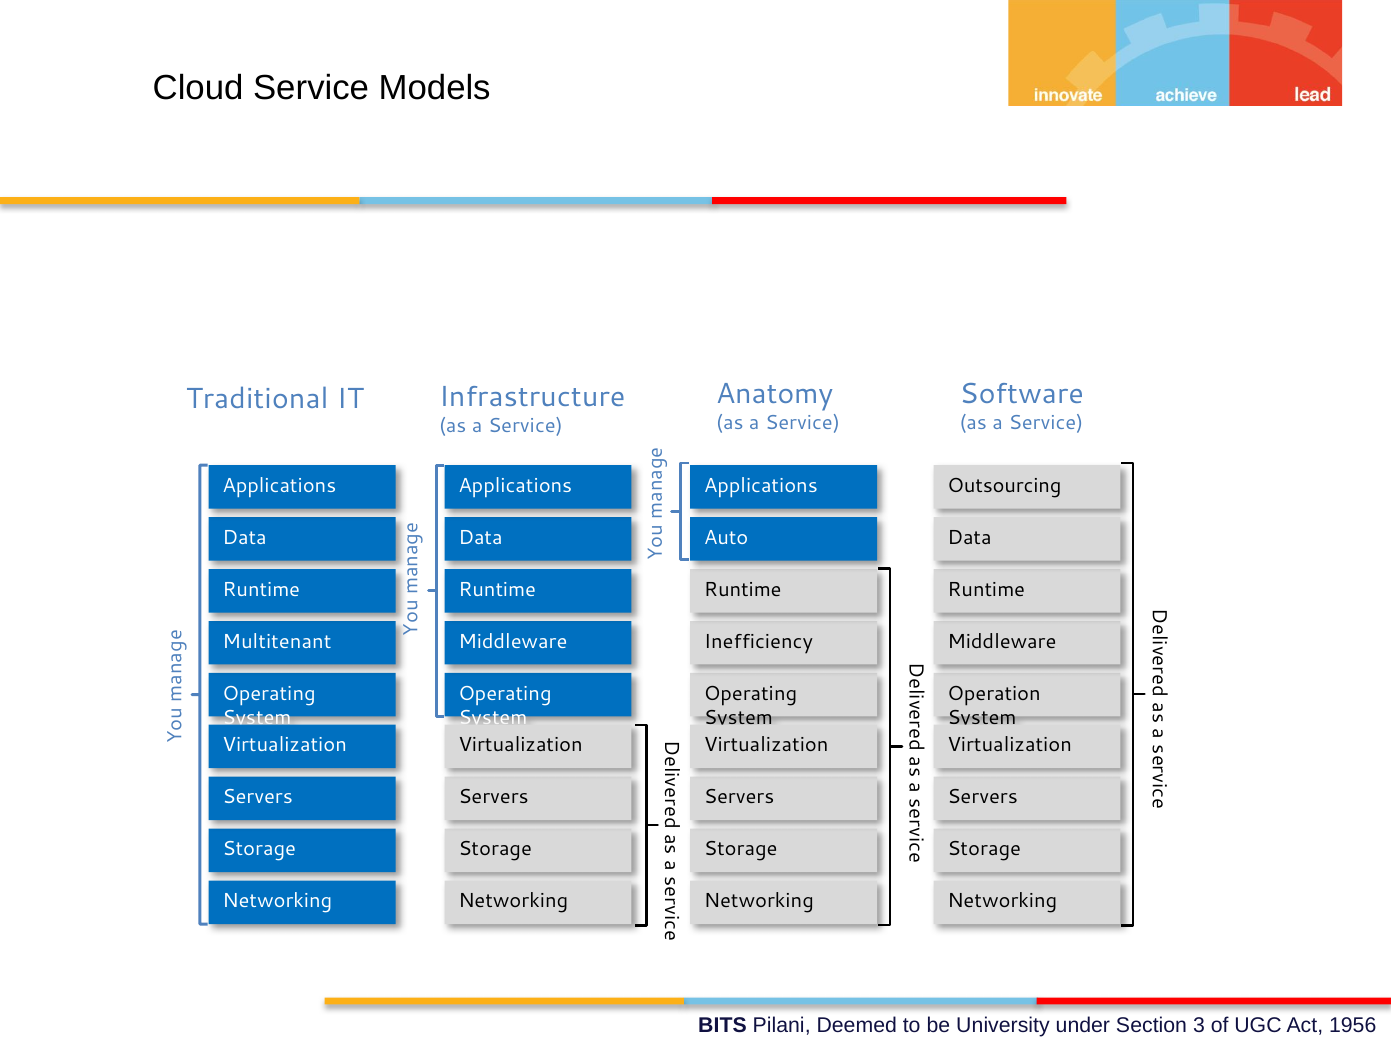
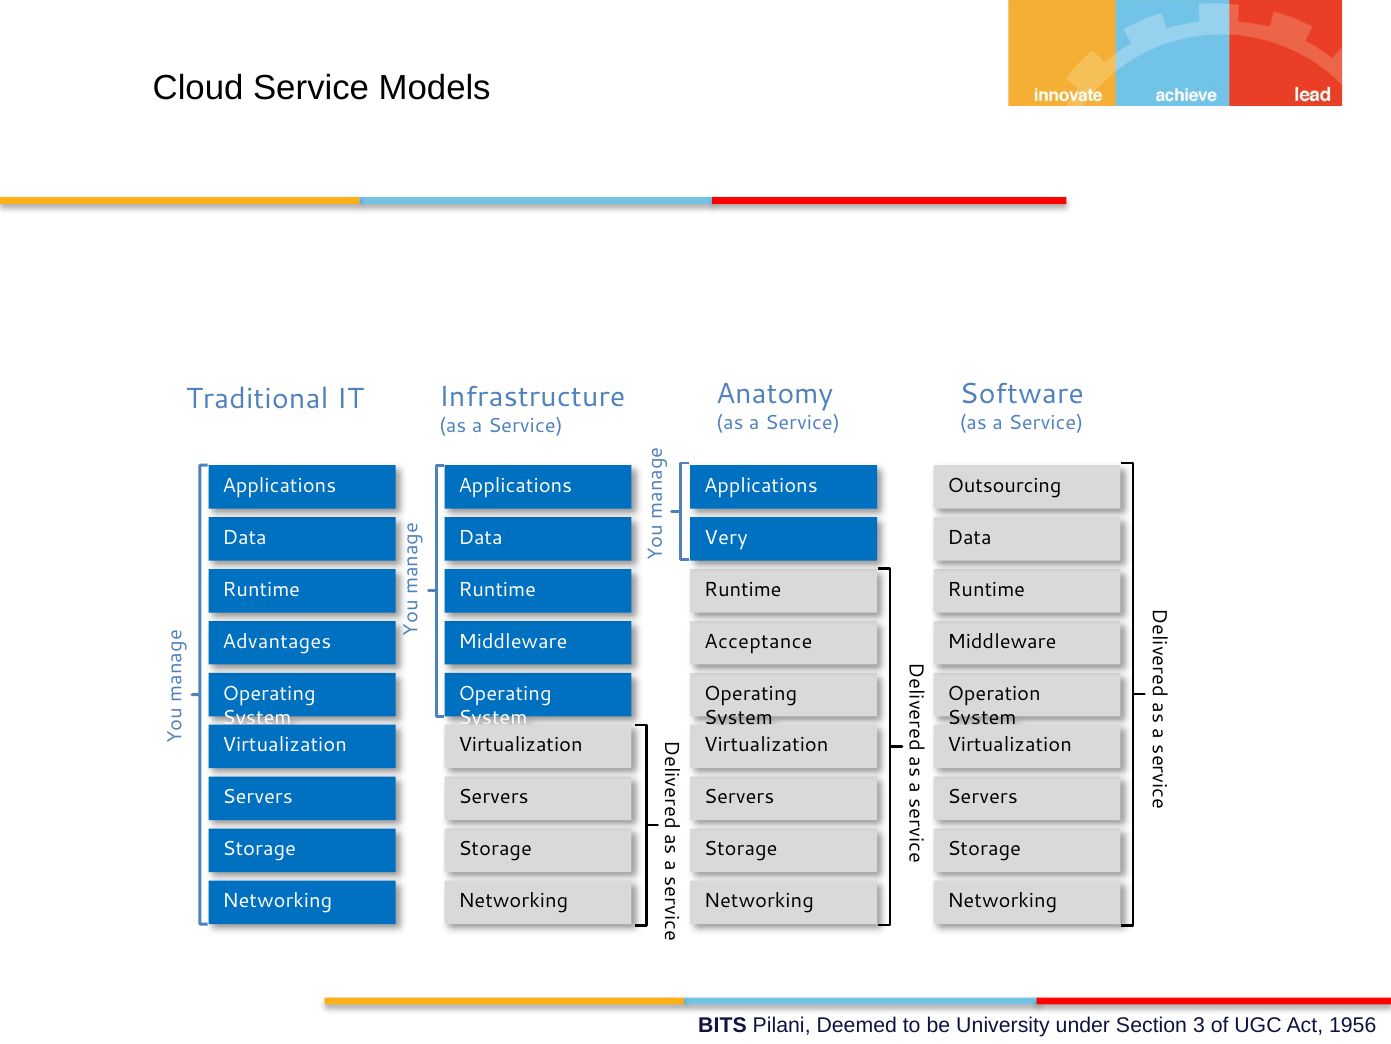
Auto: Auto -> Very (726, 537)
Multitenant: Multitenant -> Advantages (277, 641)
Inefficiency: Inefficiency -> Acceptance (758, 641)
